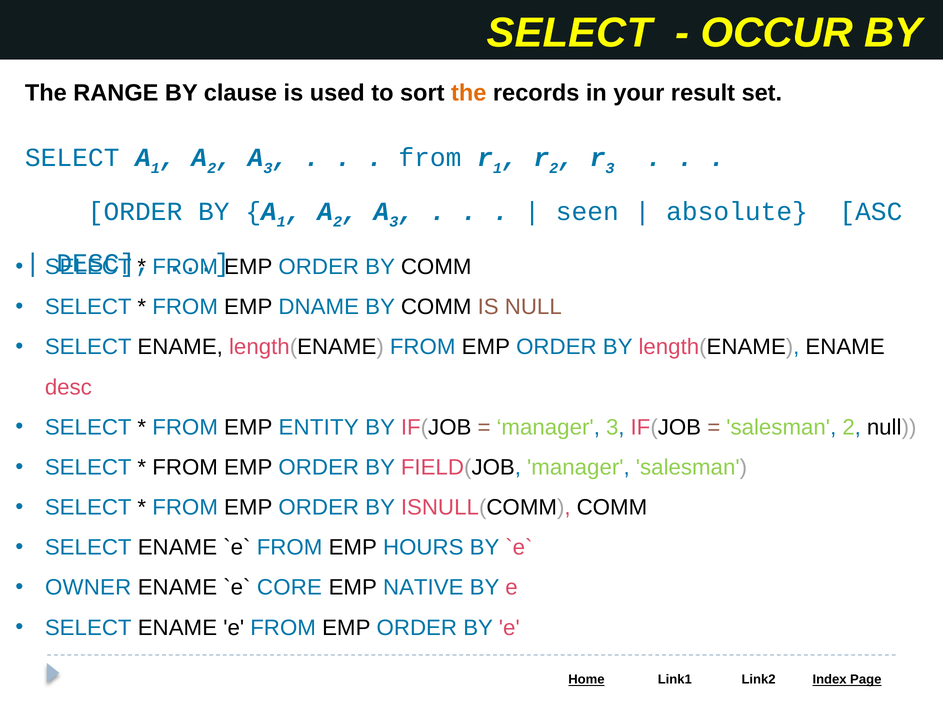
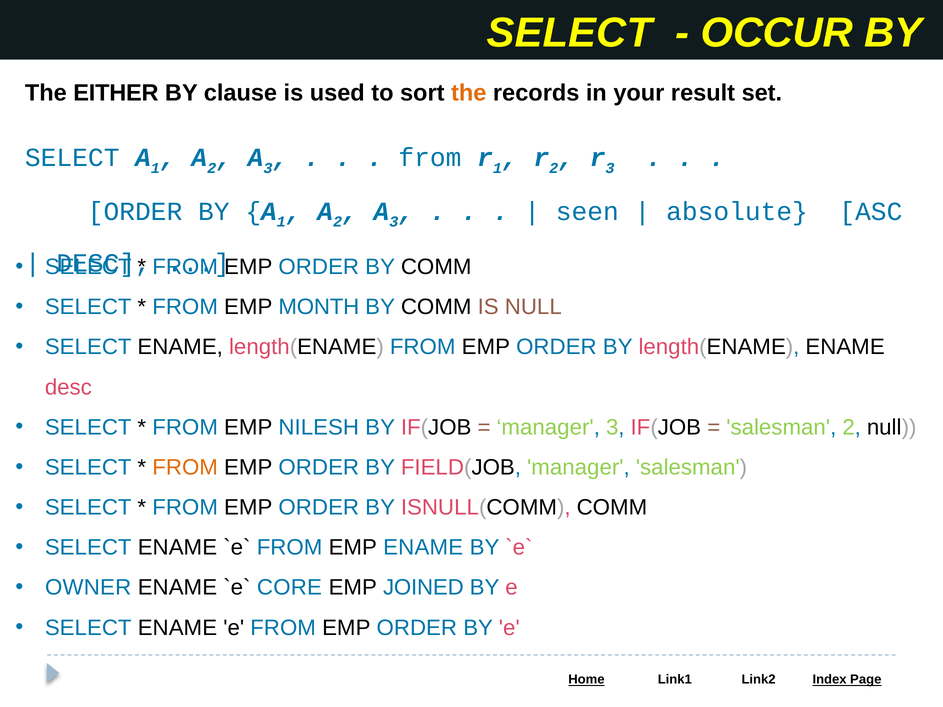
RANGE: RANGE -> EITHER (116, 93)
DNAME: DNAME -> MONTH (319, 307)
ENTITY: ENTITY -> NILESH (319, 427)
FROM colour: black -> orange (185, 467)
EMP HOURS: HOURS -> ENAME (423, 548)
NATIVE: NATIVE -> JOINED (423, 588)
